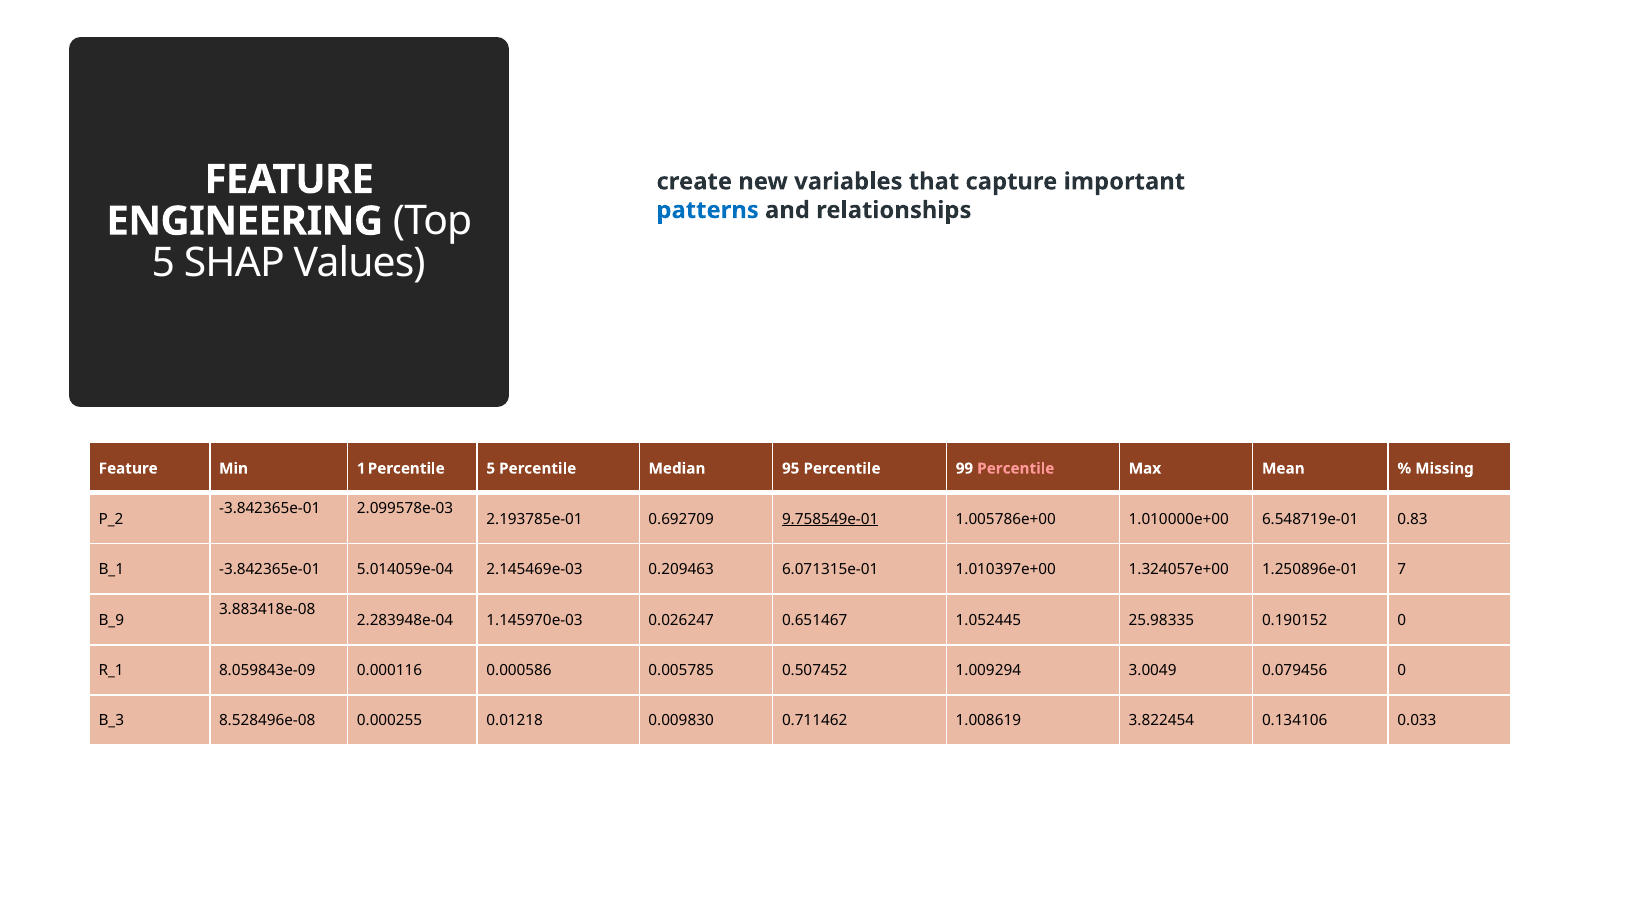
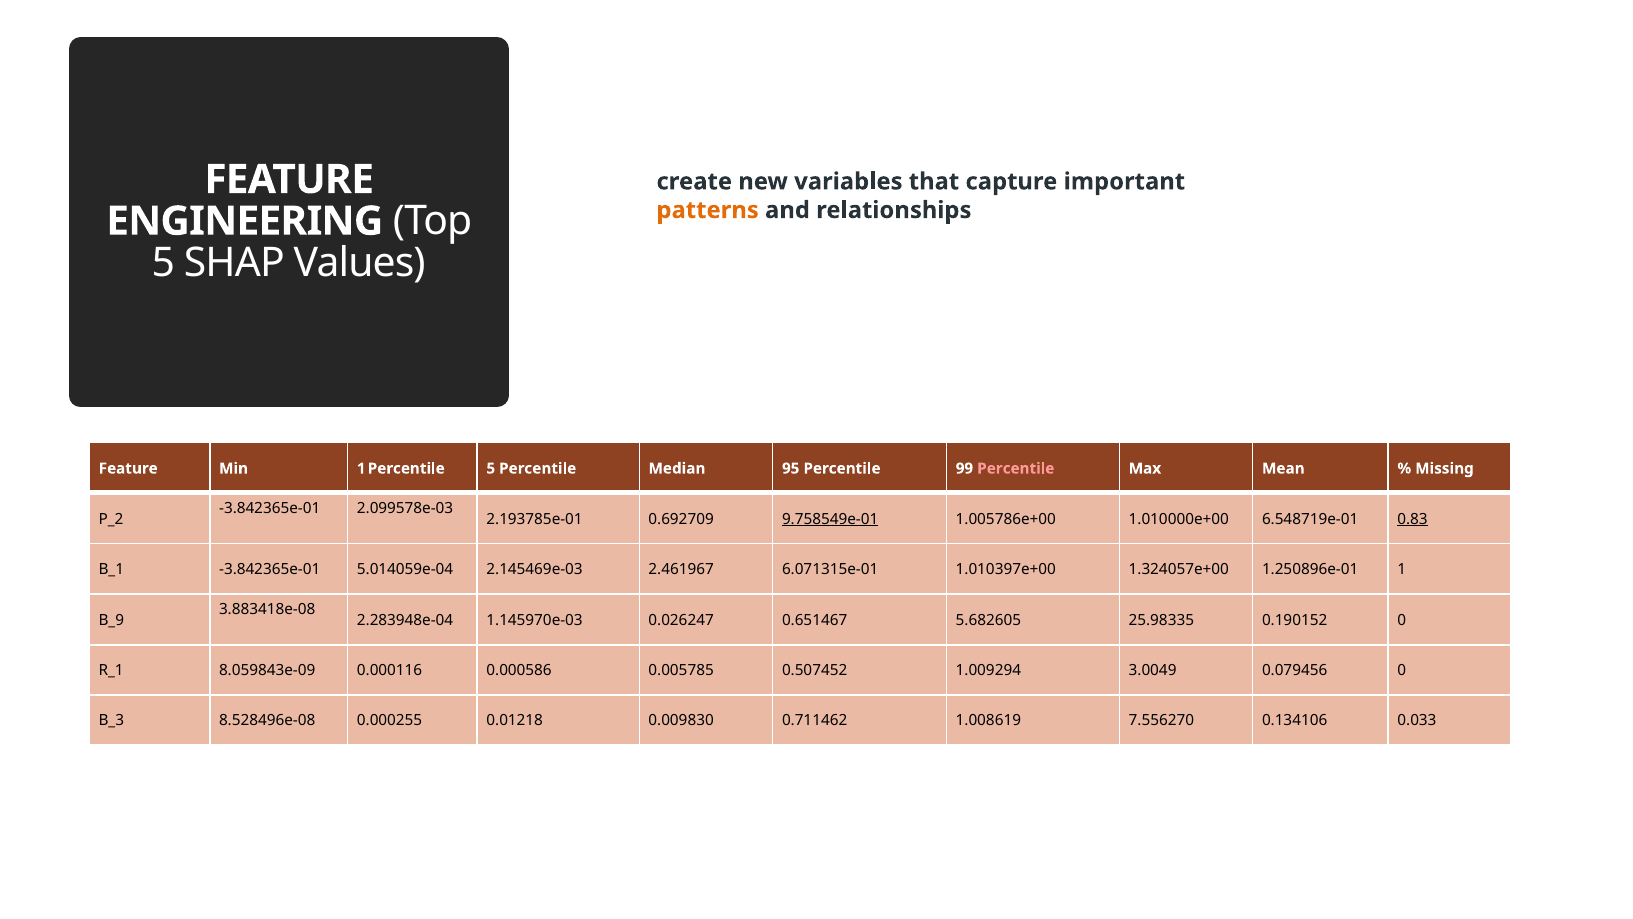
patterns colour: blue -> orange (708, 210)
0.83 underline: none -> present (1413, 519)
0.209463: 0.209463 -> 2.461967 (681, 569)
1.250896e-01 7: 7 -> 1 (1402, 569)
1.052445: 1.052445 -> 5.682605 (988, 620)
3.822454: 3.822454 -> 7.556270 (1161, 720)
